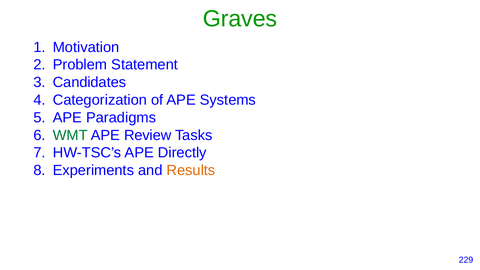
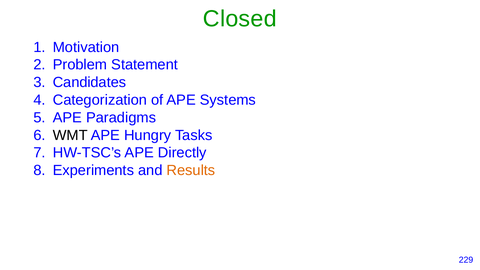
Graves: Graves -> Closed (240, 19)
WMT colour: green -> black (70, 135)
Review: Review -> Hungry (148, 135)
